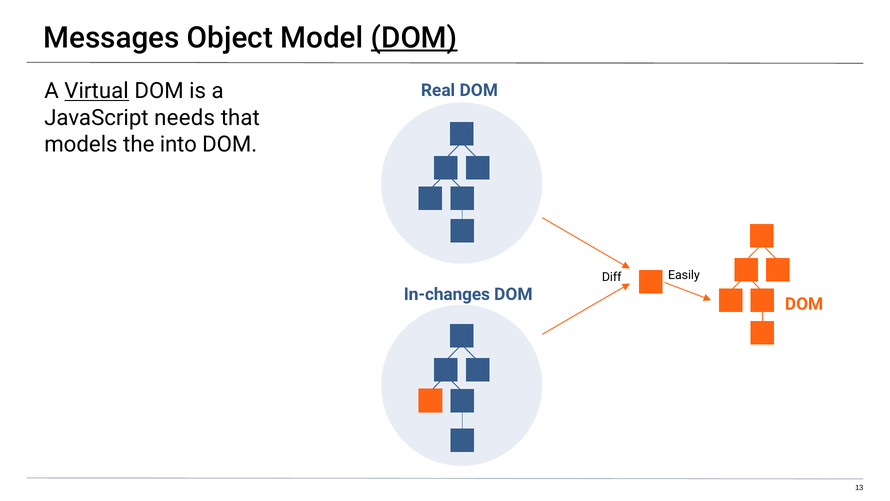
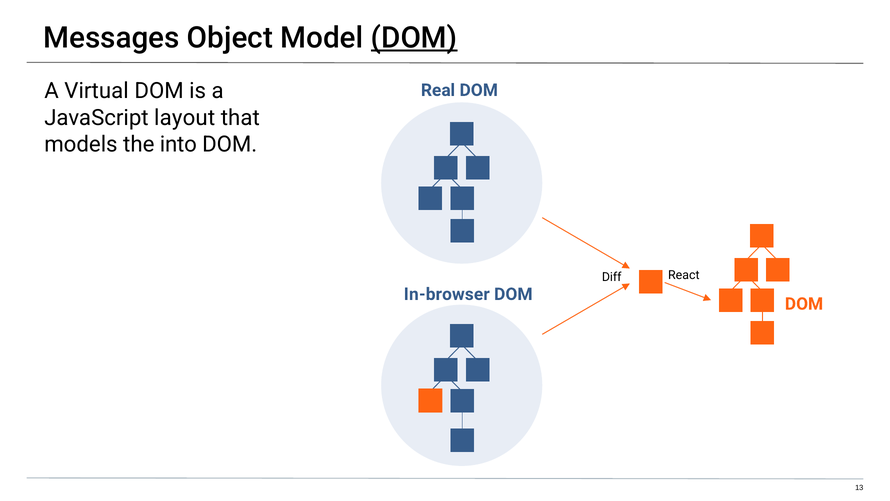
Virtual underline: present -> none (97, 91)
needs: needs -> layout (185, 118)
Easily: Easily -> React (684, 275)
In-changes: In-changes -> In-browser (447, 294)
